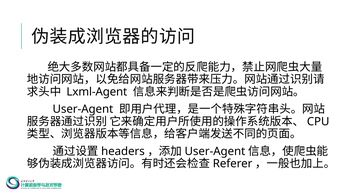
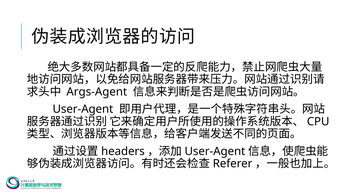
Lxml-Agent: Lxml-Agent -> Args-Agent (97, 92)
